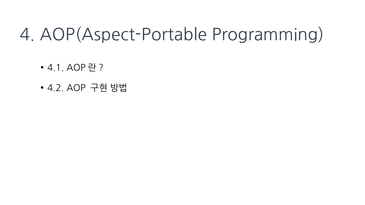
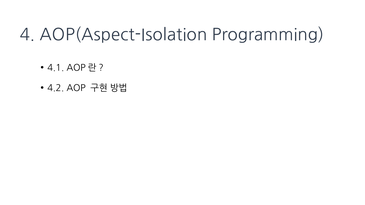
AOP(Aspect-Portable: AOP(Aspect-Portable -> AOP(Aspect-Isolation (123, 35)
